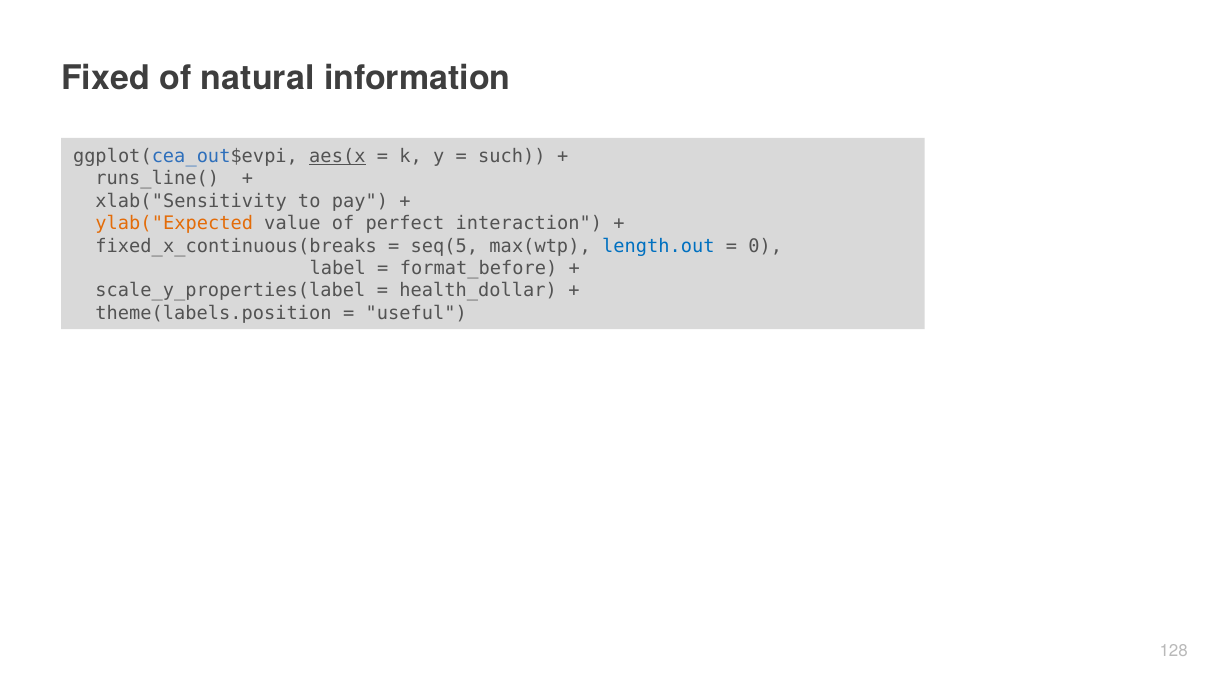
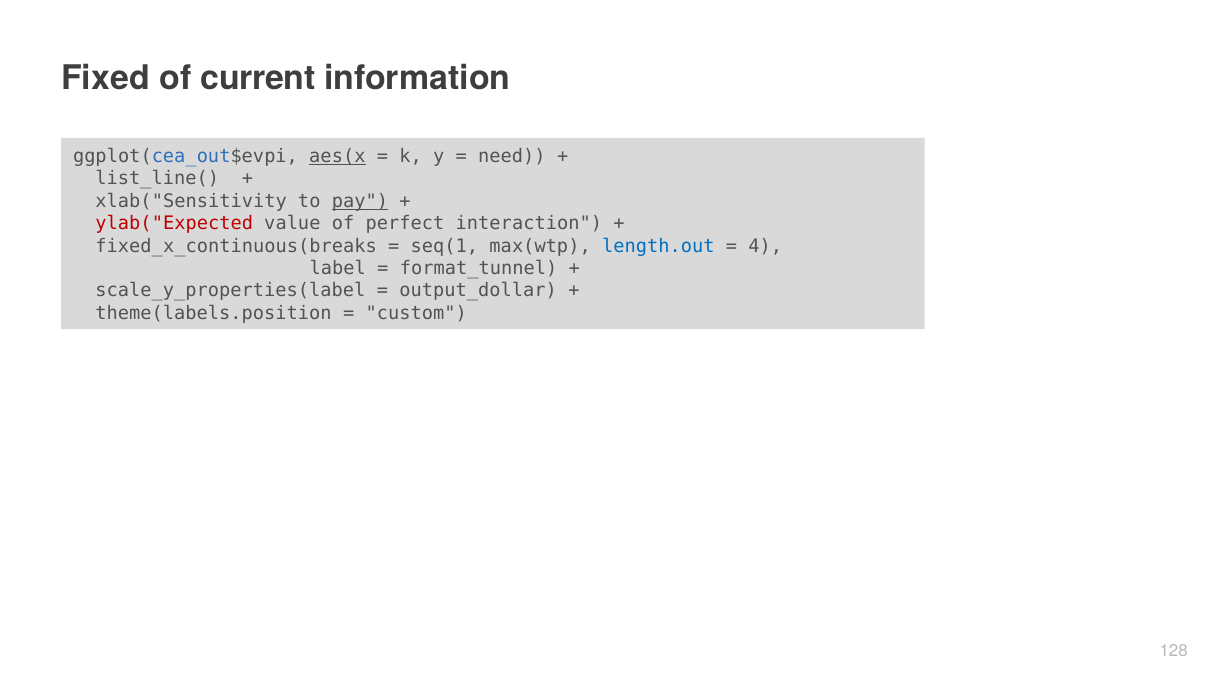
natural: natural -> current (258, 79)
such: such -> need (512, 156)
runs_line(: runs_line( -> list_line( (157, 179)
pay underline: none -> present (360, 201)
ylab("Expected colour: orange -> red (174, 223)
seq(5: seq(5 -> seq(1 (444, 246)
0: 0 -> 4 (765, 246)
format_before: format_before -> format_tunnel (479, 268)
health_dollar: health_dollar -> output_dollar (478, 291)
useful: useful -> custom (416, 313)
